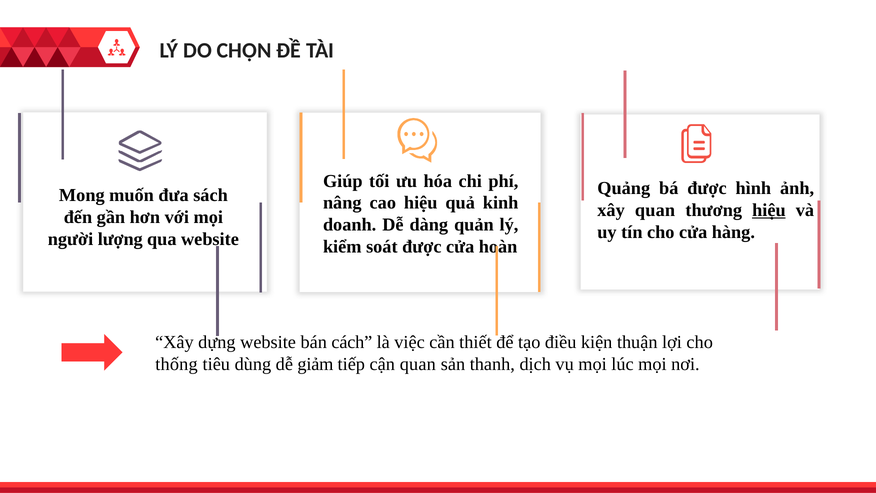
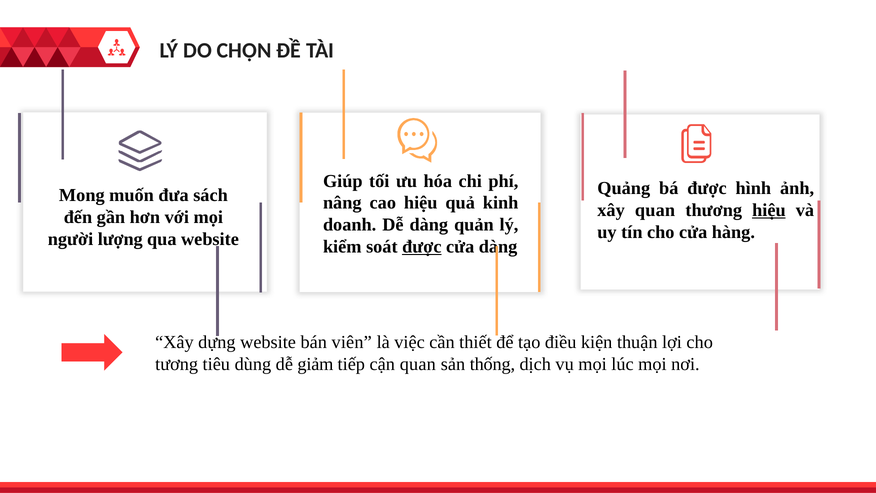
được underline: none -> present (422, 247)
cửa hoàn: hoàn -> dàng (498, 247)
cách: cách -> viên (352, 342)
thống: thống -> tương (177, 364)
thanh: thanh -> thống (492, 364)
